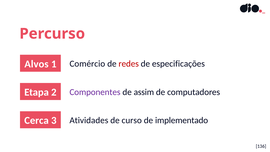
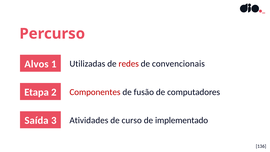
Comércio: Comércio -> Utilizadas (87, 64)
especificações: especificações -> convencionais (178, 64)
Componentes colour: purple -> red (95, 92)
assim: assim -> fusão (144, 92)
Cerca: Cerca -> Saída (37, 120)
